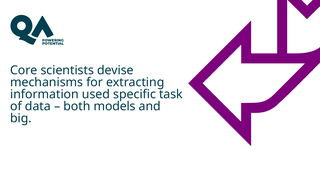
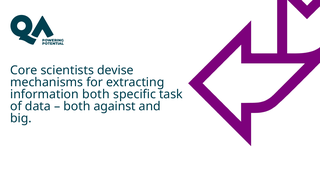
information used: used -> both (96, 94)
models: models -> against (115, 106)
